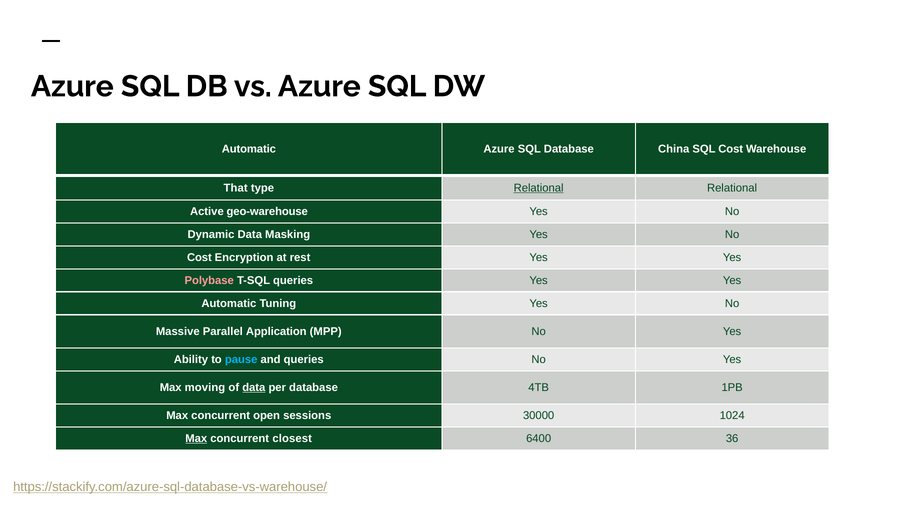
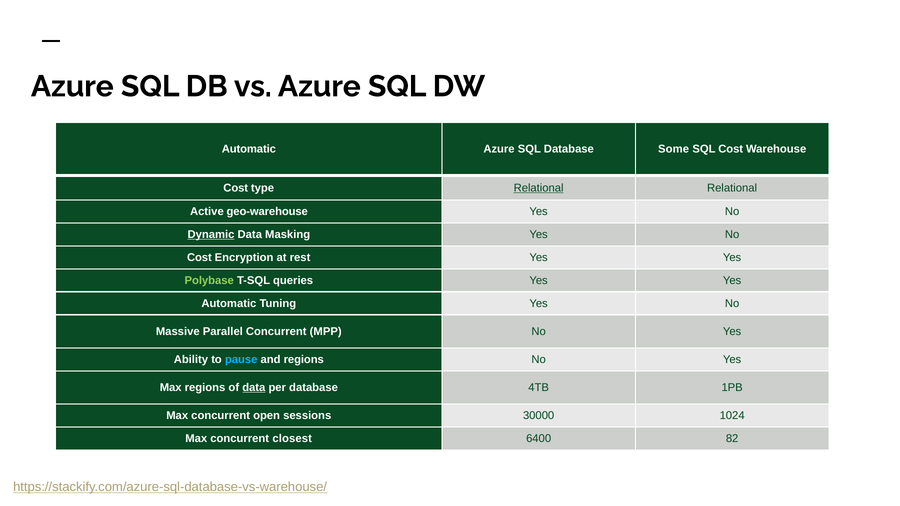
China: China -> Some (674, 149)
That: That -> Cost (236, 188)
Dynamic underline: none -> present (211, 235)
Polybase colour: pink -> light green (209, 281)
Parallel Application: Application -> Concurrent (276, 332)
and queries: queries -> regions (304, 360)
Max moving: moving -> regions (205, 388)
Max underline: present -> none (196, 439)
36: 36 -> 82 (732, 439)
